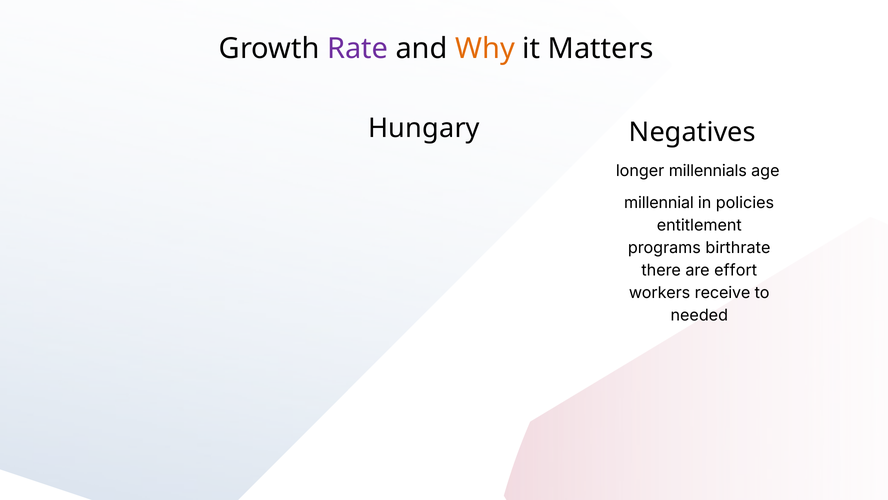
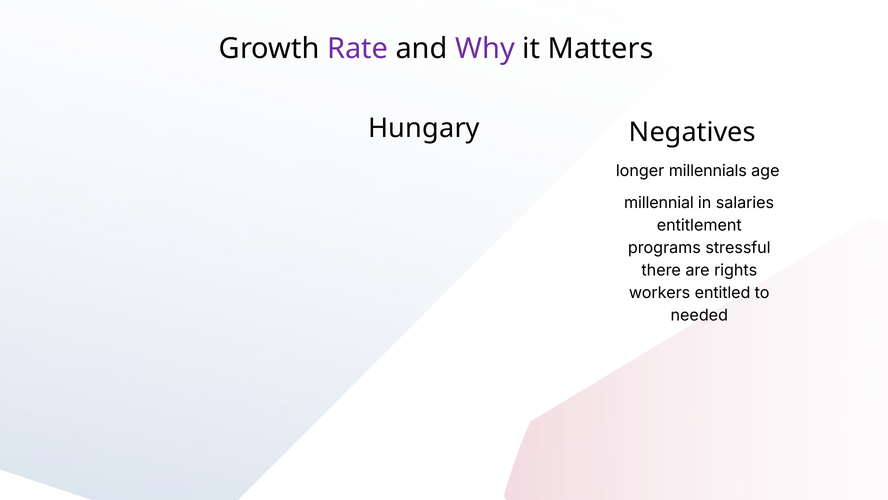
Why colour: orange -> purple (485, 49)
policies: policies -> salaries (745, 202)
birthrate: birthrate -> stressful (738, 248)
effort: effort -> rights (736, 270)
receive: receive -> entitled (723, 293)
